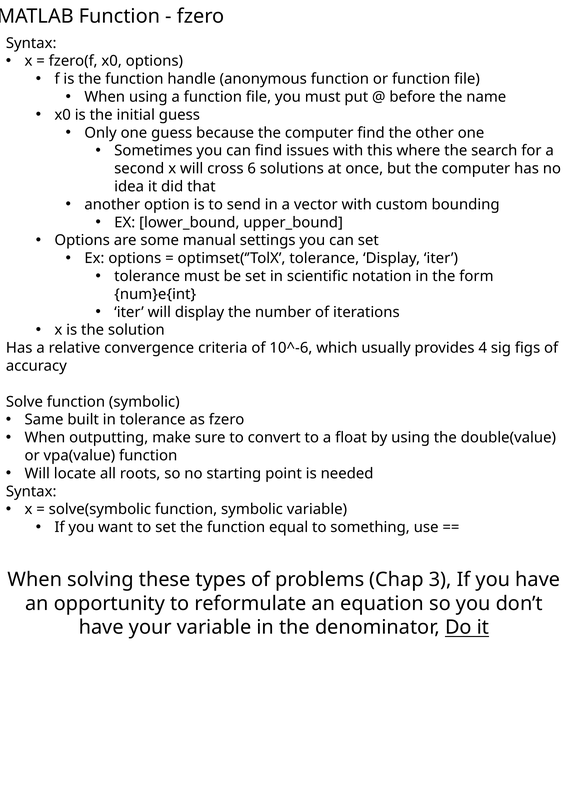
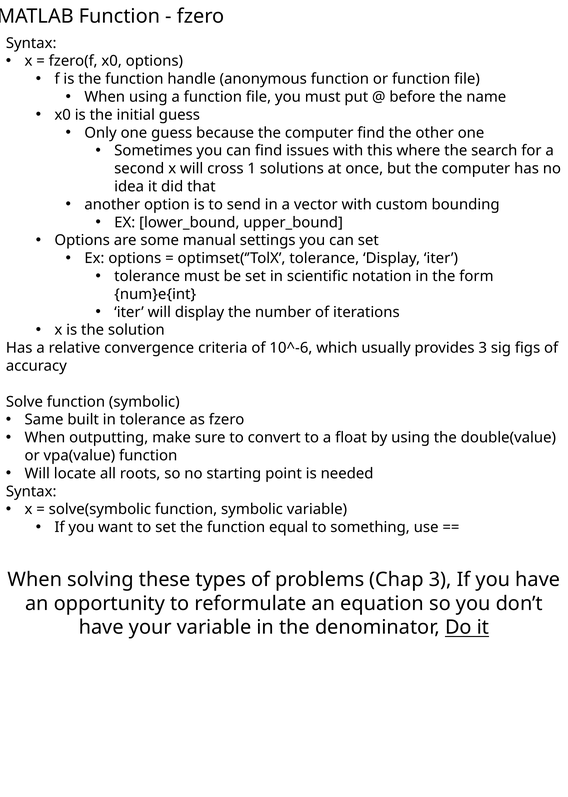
6: 6 -> 1 (252, 169)
provides 4: 4 -> 3 (483, 348)
